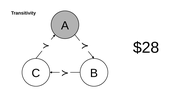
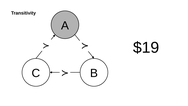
$28: $28 -> $19 (146, 47)
